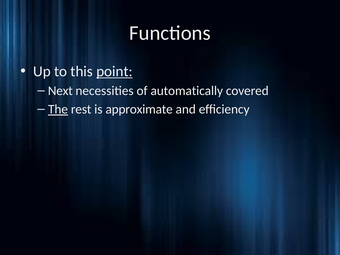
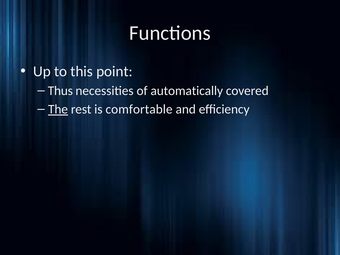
point underline: present -> none (114, 71)
Next: Next -> Thus (60, 91)
approximate: approximate -> comfortable (139, 109)
